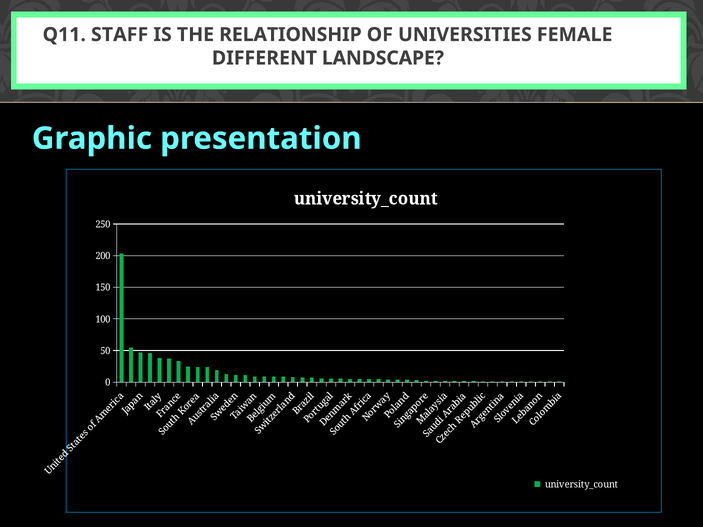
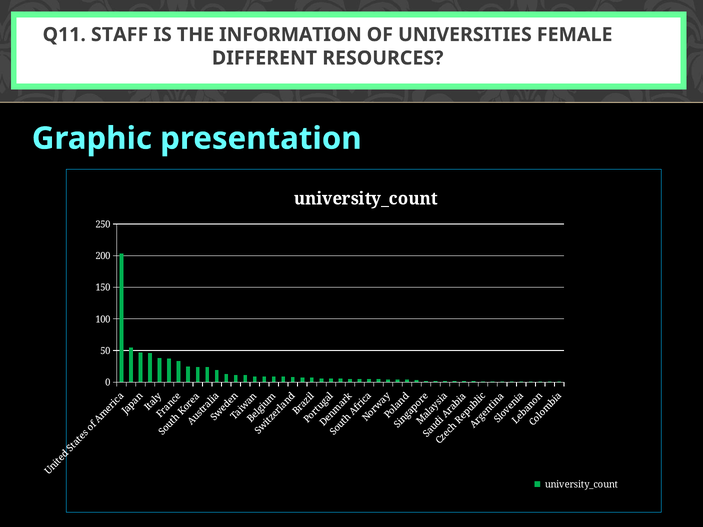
RELATIONSHIP: RELATIONSHIP -> INFORMATION (290, 35)
LANDSCAPE: LANDSCAPE -> RESOURCES (383, 58)
